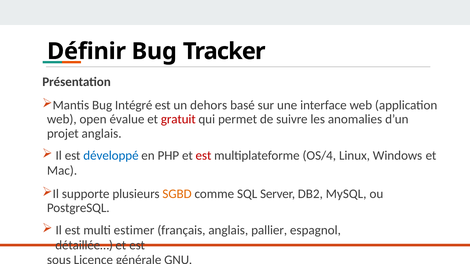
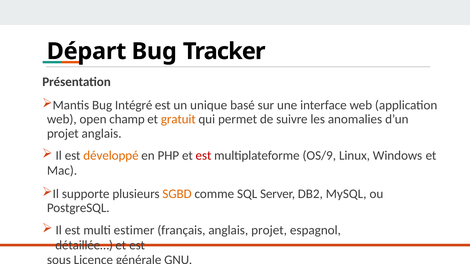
Définir: Définir -> Départ (87, 51)
dehors: dehors -> unique (209, 105)
évalue: évalue -> champ (127, 119)
gratuit colour: red -> orange (178, 119)
développé colour: blue -> orange (111, 156)
OS/4: OS/4 -> OS/9 (319, 156)
anglais pallier: pallier -> projet (269, 231)
